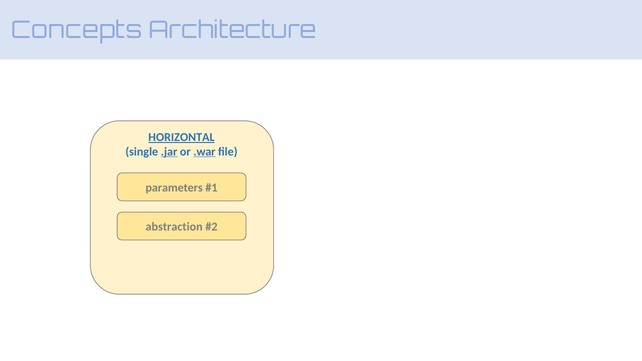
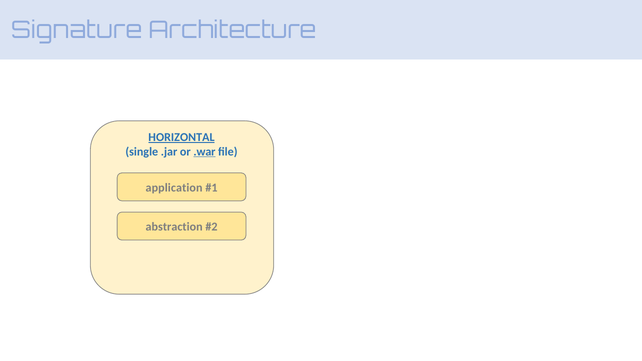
Concepts: Concepts -> Signature (77, 30)
.jar underline: present -> none (169, 152)
parameters: parameters -> application (174, 188)
